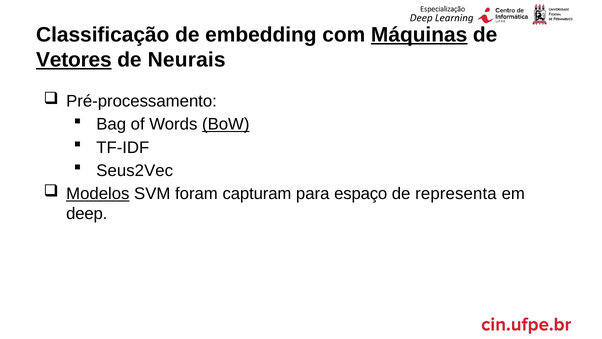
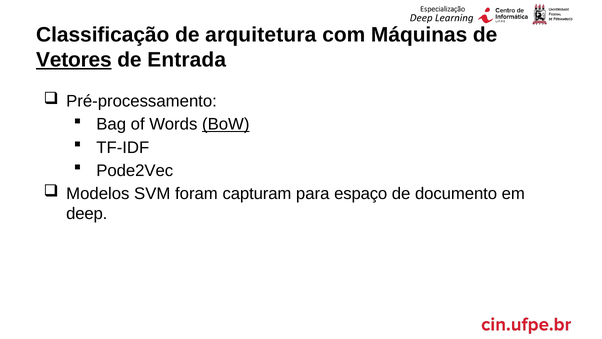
embedding: embedding -> arquitetura (261, 35)
Máquinas underline: present -> none (419, 35)
Neurais: Neurais -> Entrada (187, 60)
Seus2Vec: Seus2Vec -> Pode2Vec (135, 170)
Modelos underline: present -> none (98, 194)
representa: representa -> documento (456, 194)
